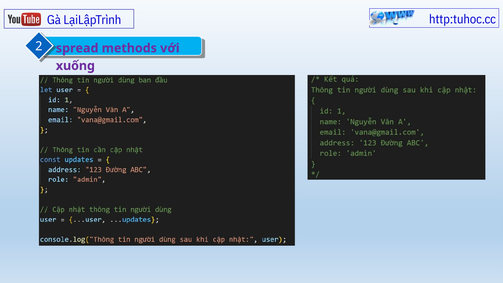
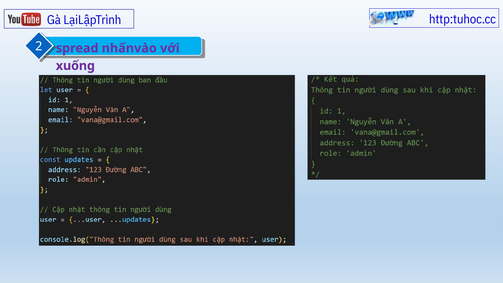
methods: methods -> nhấnvào (129, 48)
